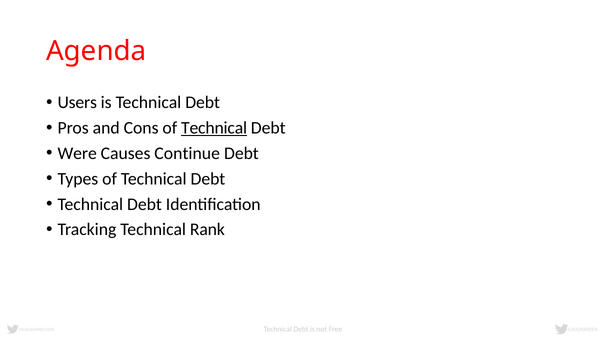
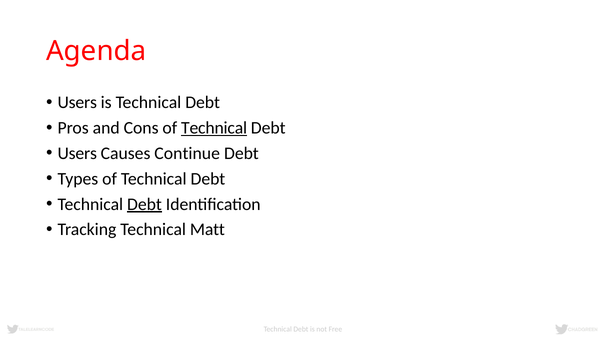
Were: Were -> Users (77, 153)
Debt underline: none -> present (145, 204)
Rank: Rank -> Matt (207, 230)
